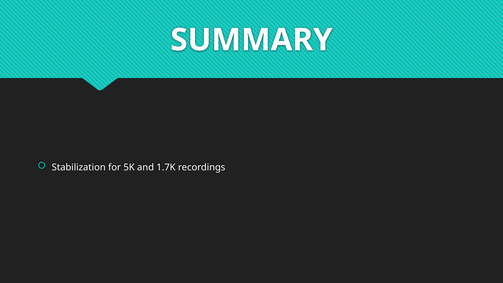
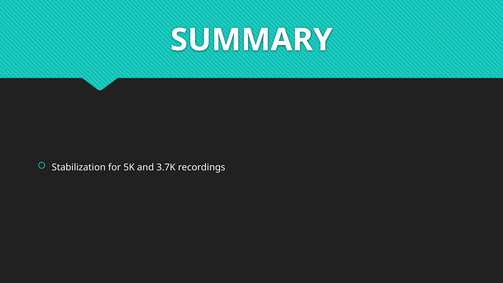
1.7K: 1.7K -> 3.7K (166, 167)
